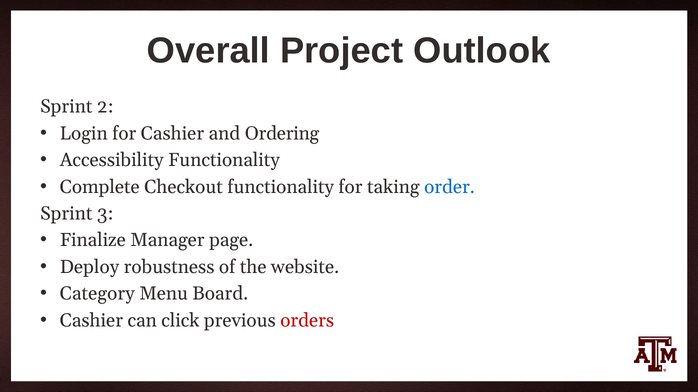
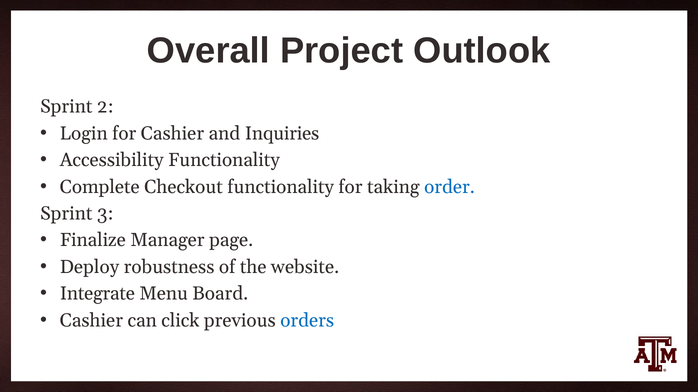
Ordering: Ordering -> Inquiries (282, 134)
Category: Category -> Integrate (97, 294)
orders colour: red -> blue (307, 321)
